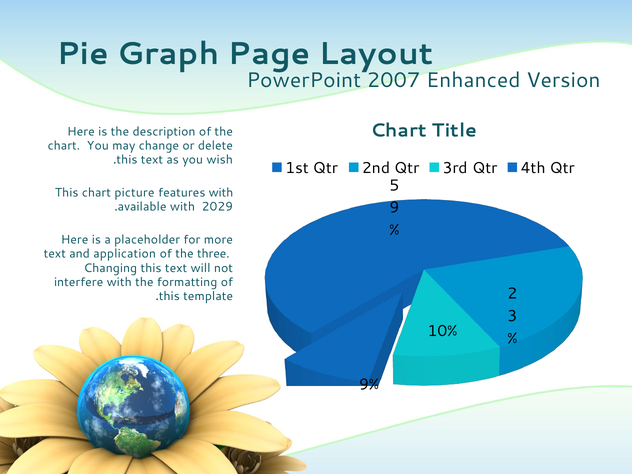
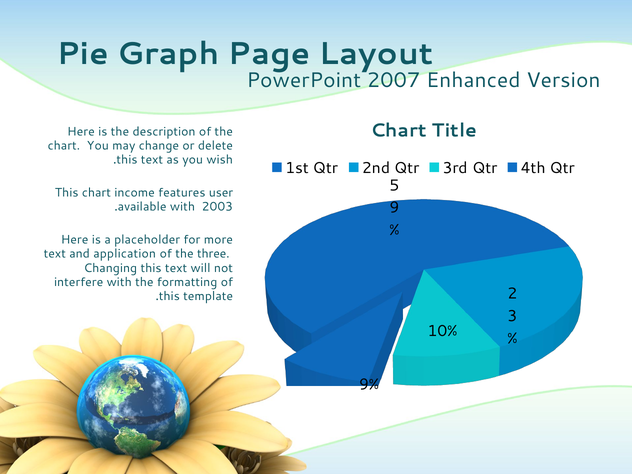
picture: picture -> income (135, 193)
features with: with -> user (221, 193)
2029: 2029 -> 2003 (217, 207)
